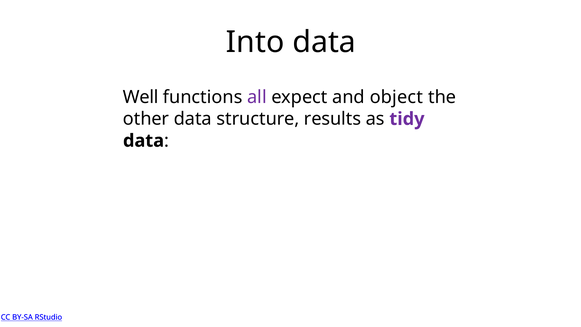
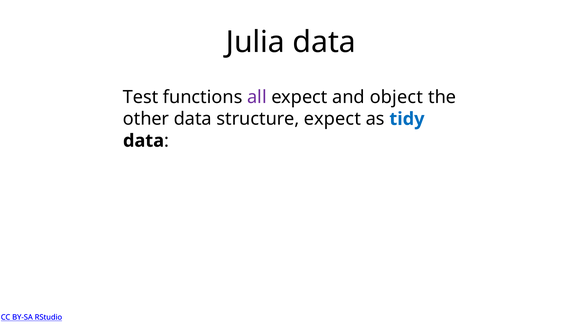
Into: Into -> Julia (255, 42)
Well: Well -> Test (141, 97)
structure results: results -> expect (332, 119)
tidy colour: purple -> blue (407, 119)
